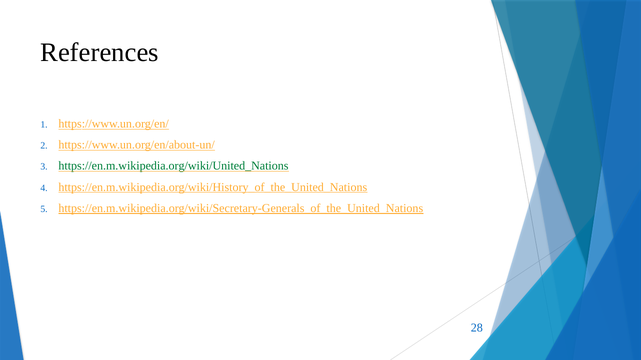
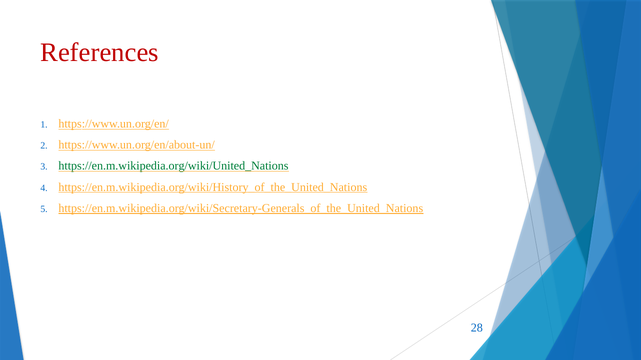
References colour: black -> red (100, 52)
